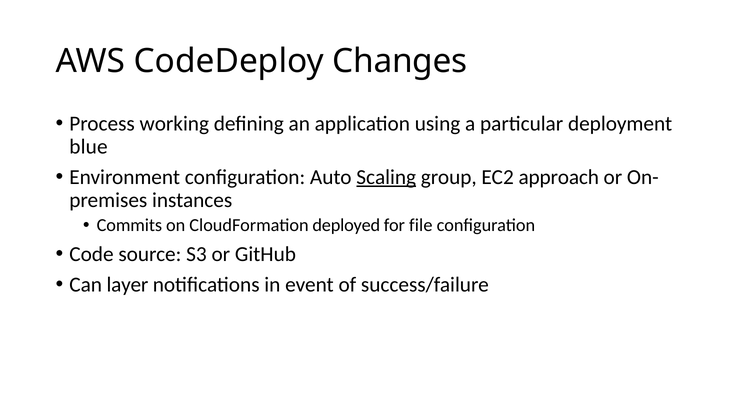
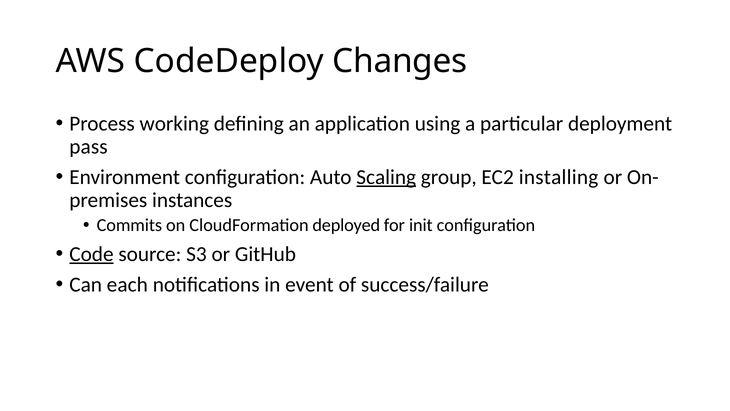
blue: blue -> pass (89, 146)
approach: approach -> installing (559, 177)
file: file -> init (421, 225)
Code underline: none -> present (91, 254)
layer: layer -> each (127, 284)
